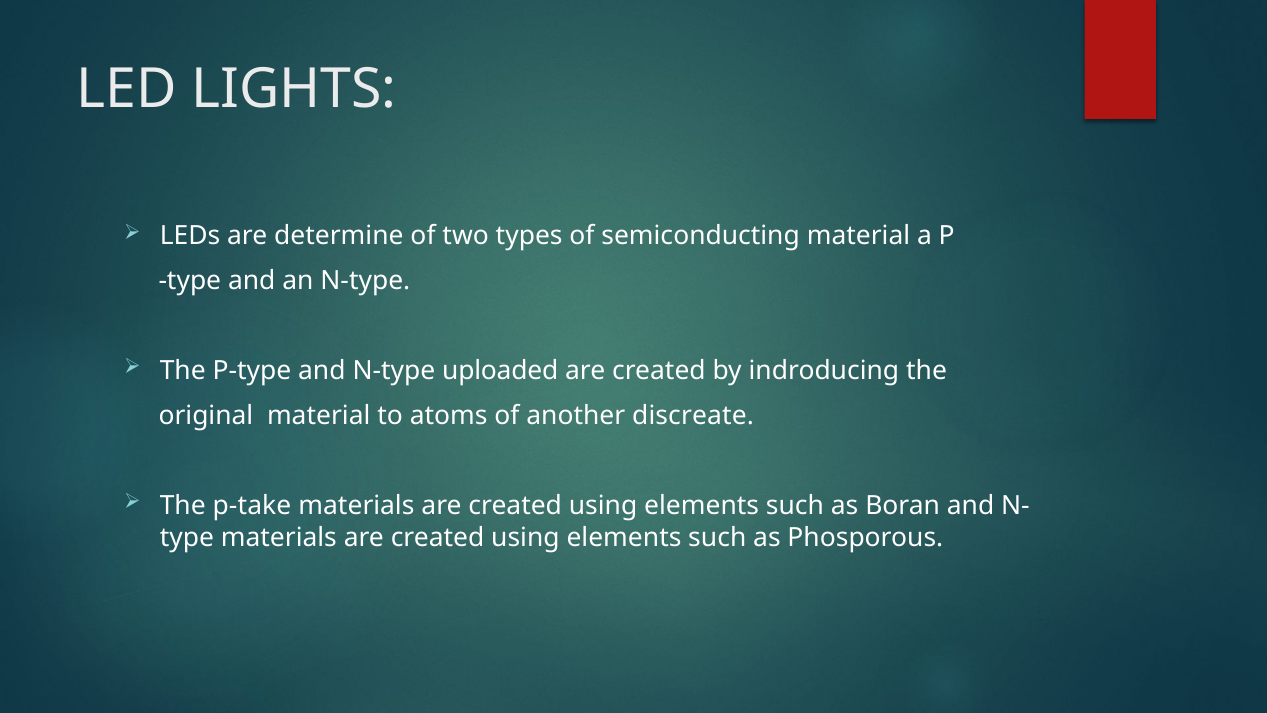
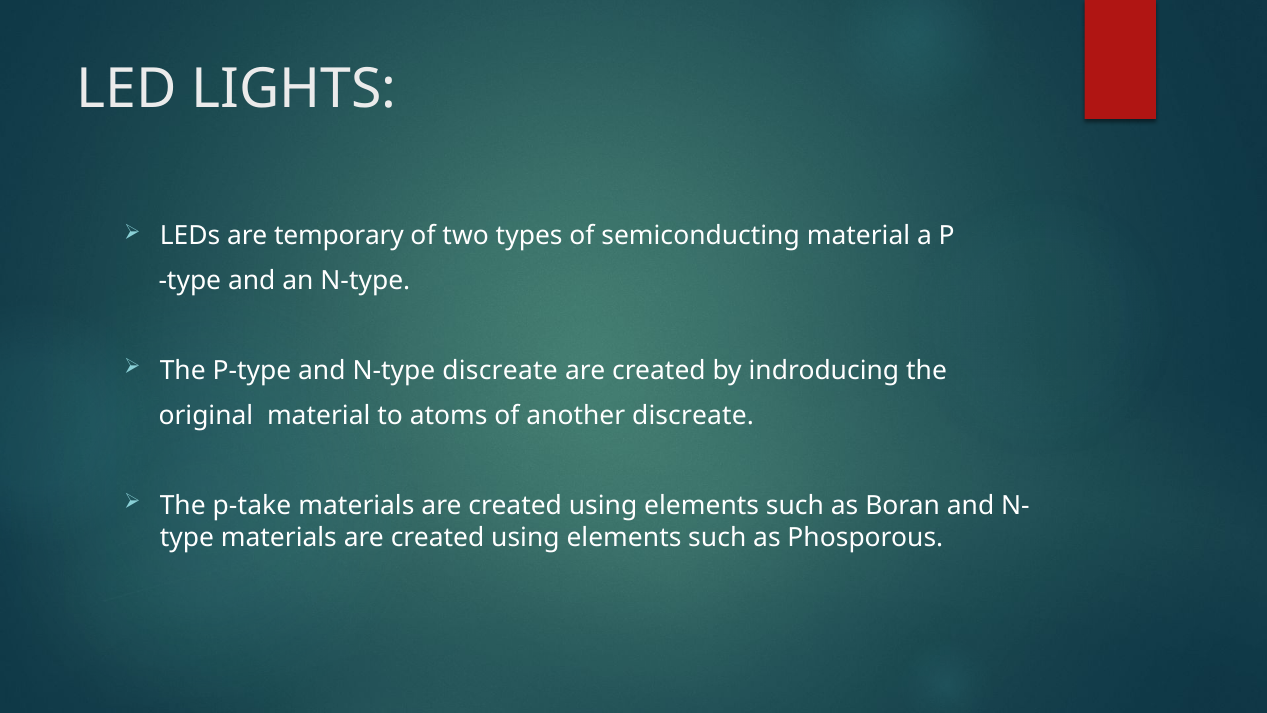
determine: determine -> temporary (339, 236)
N-type uploaded: uploaded -> discreate (500, 371)
